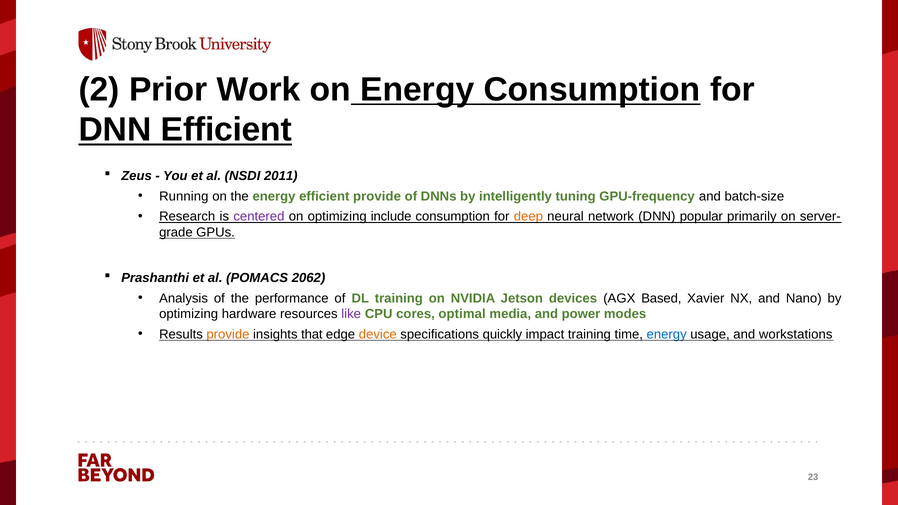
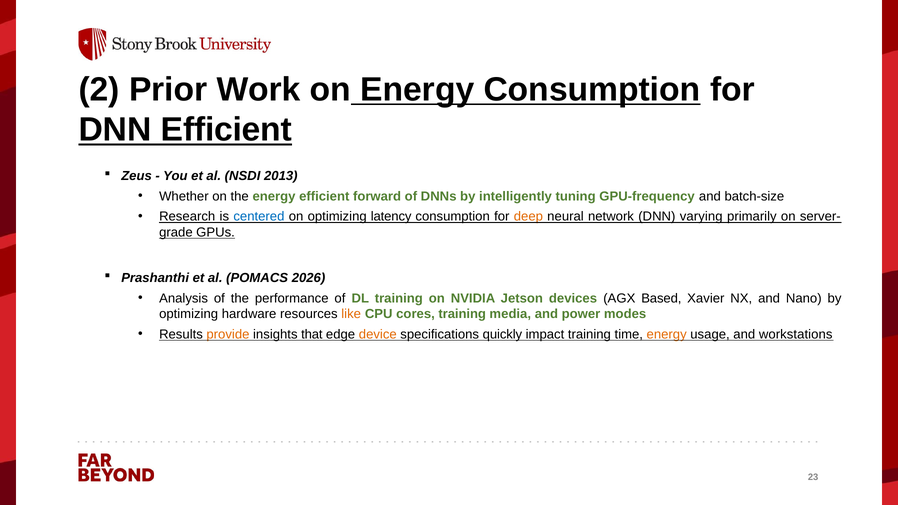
2011: 2011 -> 2013 (281, 176)
Running: Running -> Whether (184, 196)
efficient provide: provide -> forward (377, 196)
centered colour: purple -> blue (259, 217)
include: include -> latency (391, 217)
popular: popular -> varying (701, 217)
2062: 2062 -> 2026 (309, 278)
like colour: purple -> orange (351, 314)
cores optimal: optimal -> training (462, 314)
energy colour: blue -> orange (667, 334)
